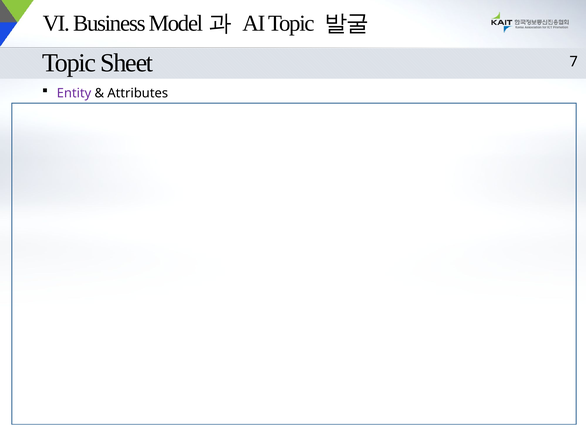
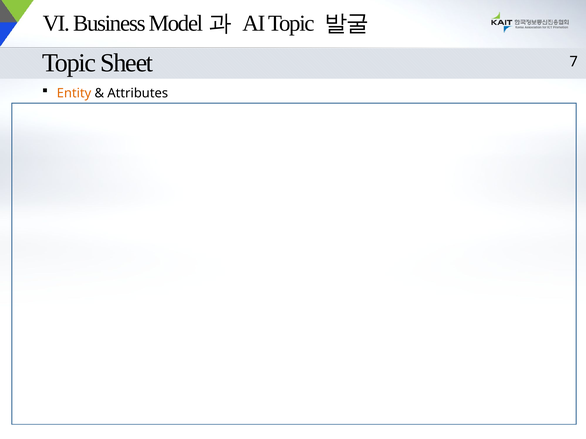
Entity colour: purple -> orange (74, 93)
